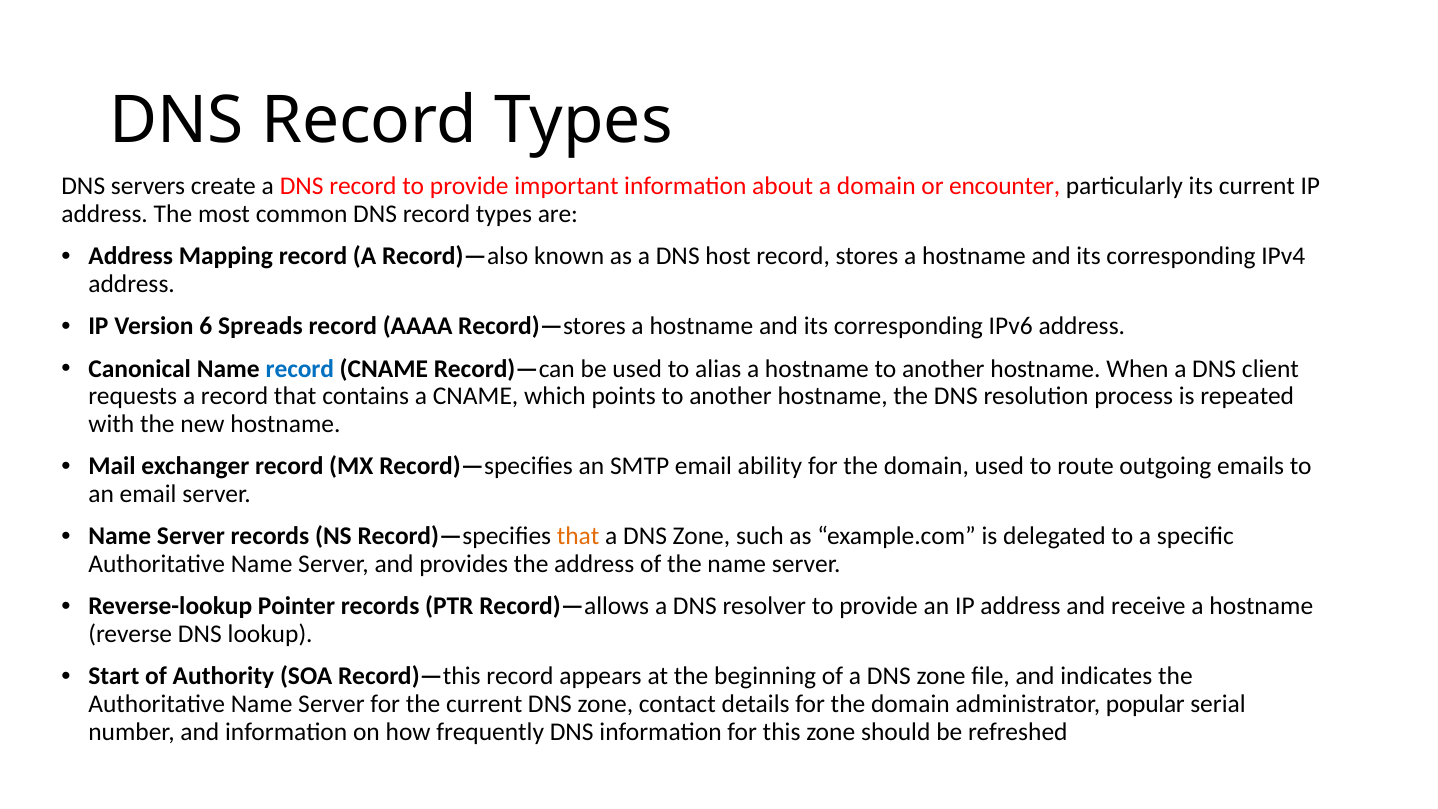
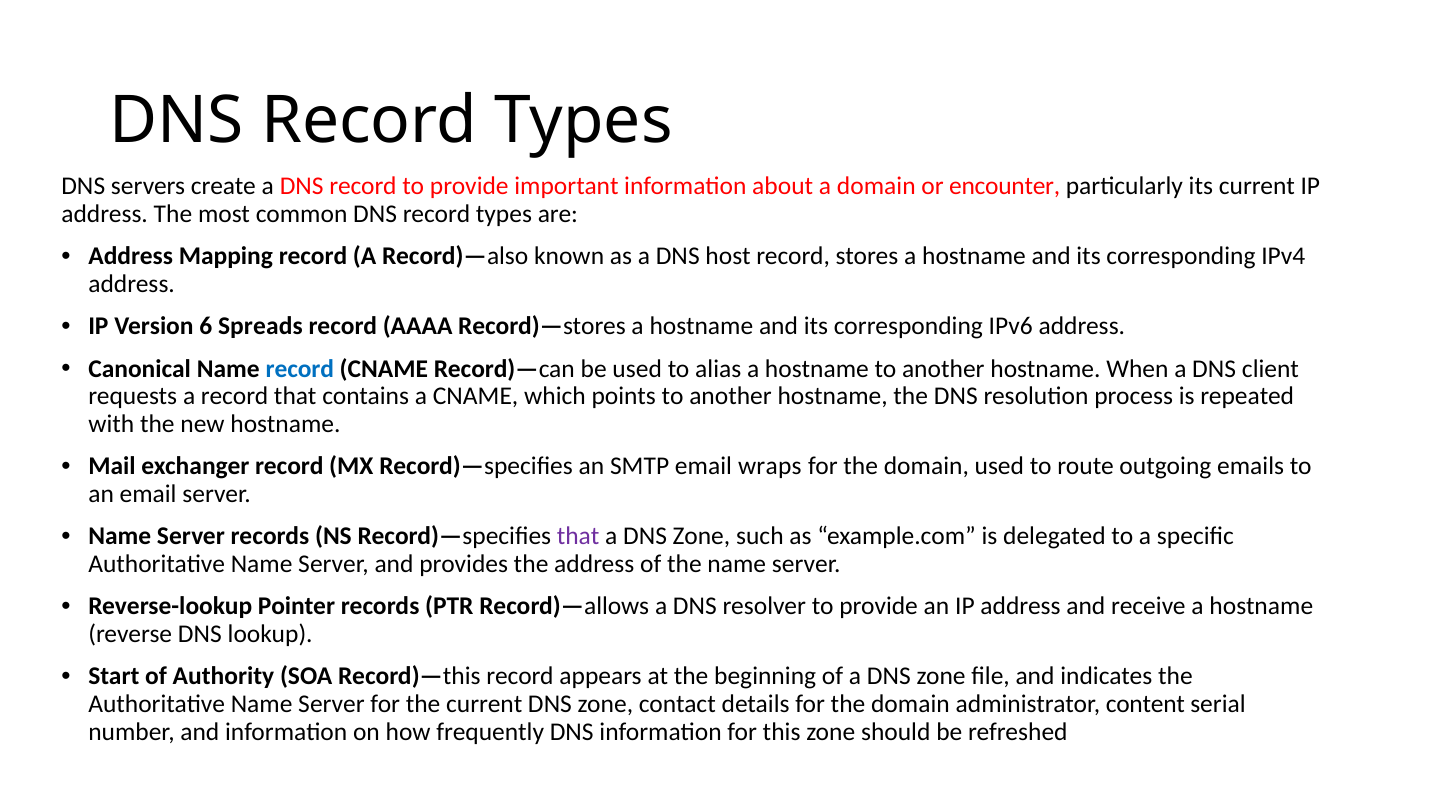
ability: ability -> wraps (770, 466)
that colour: orange -> purple (578, 536)
popular: popular -> content (1145, 704)
